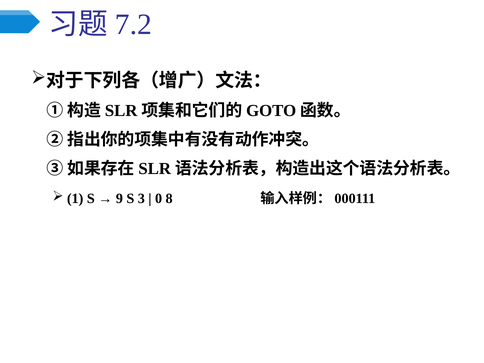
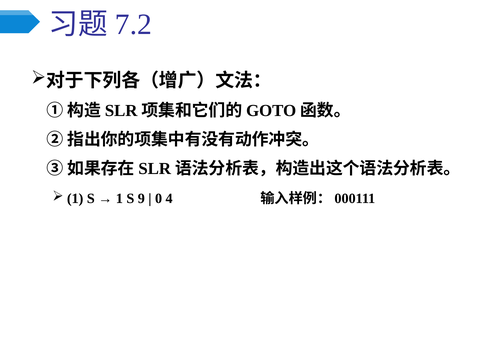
9: 9 -> 1 (119, 198)
3: 3 -> 9 (141, 198)
8: 8 -> 4 (169, 198)
